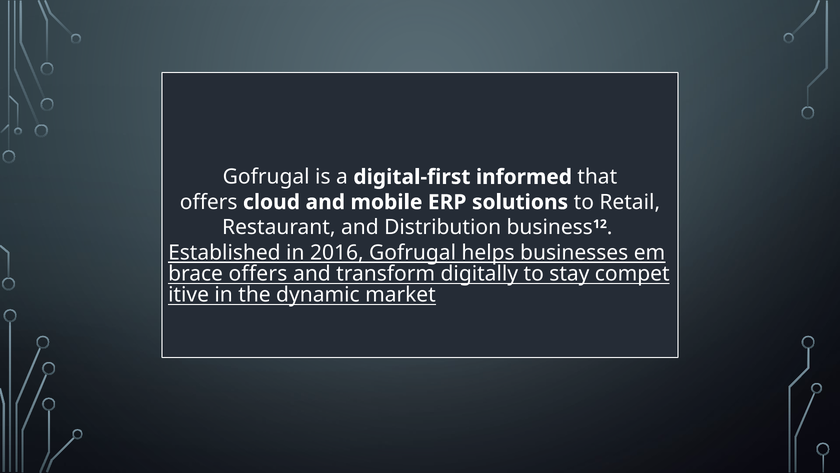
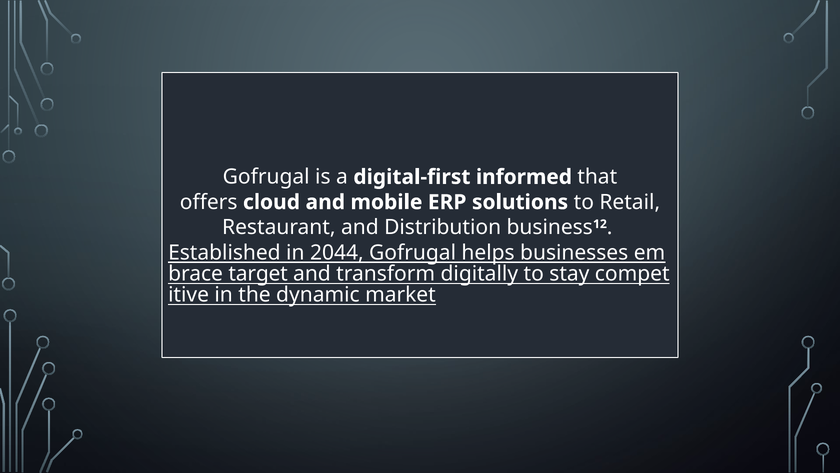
2016: 2016 -> 2044 (337, 252)
offers: offers -> target (258, 273)
